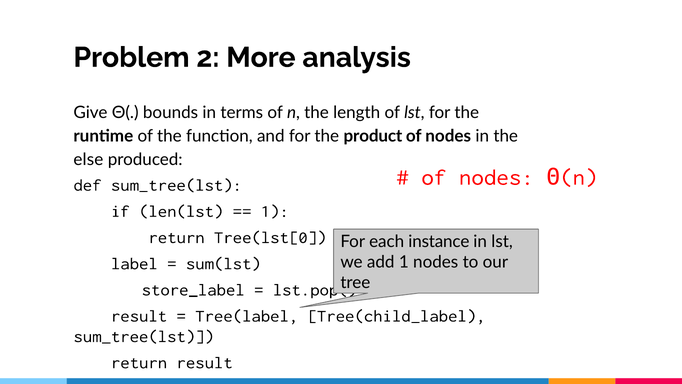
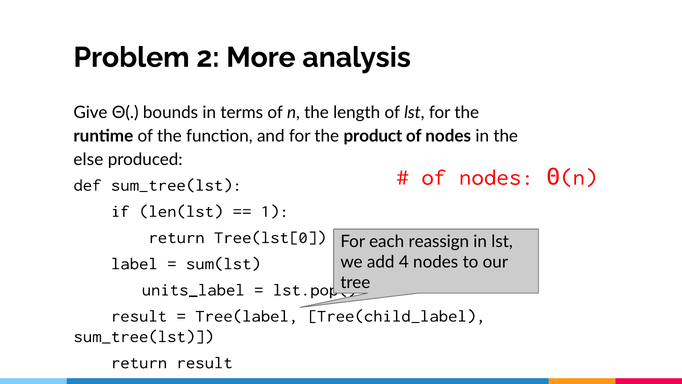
instance: instance -> reassign (439, 242)
add 1: 1 -> 4 (404, 262)
store_label: store_label -> units_label (193, 289)
